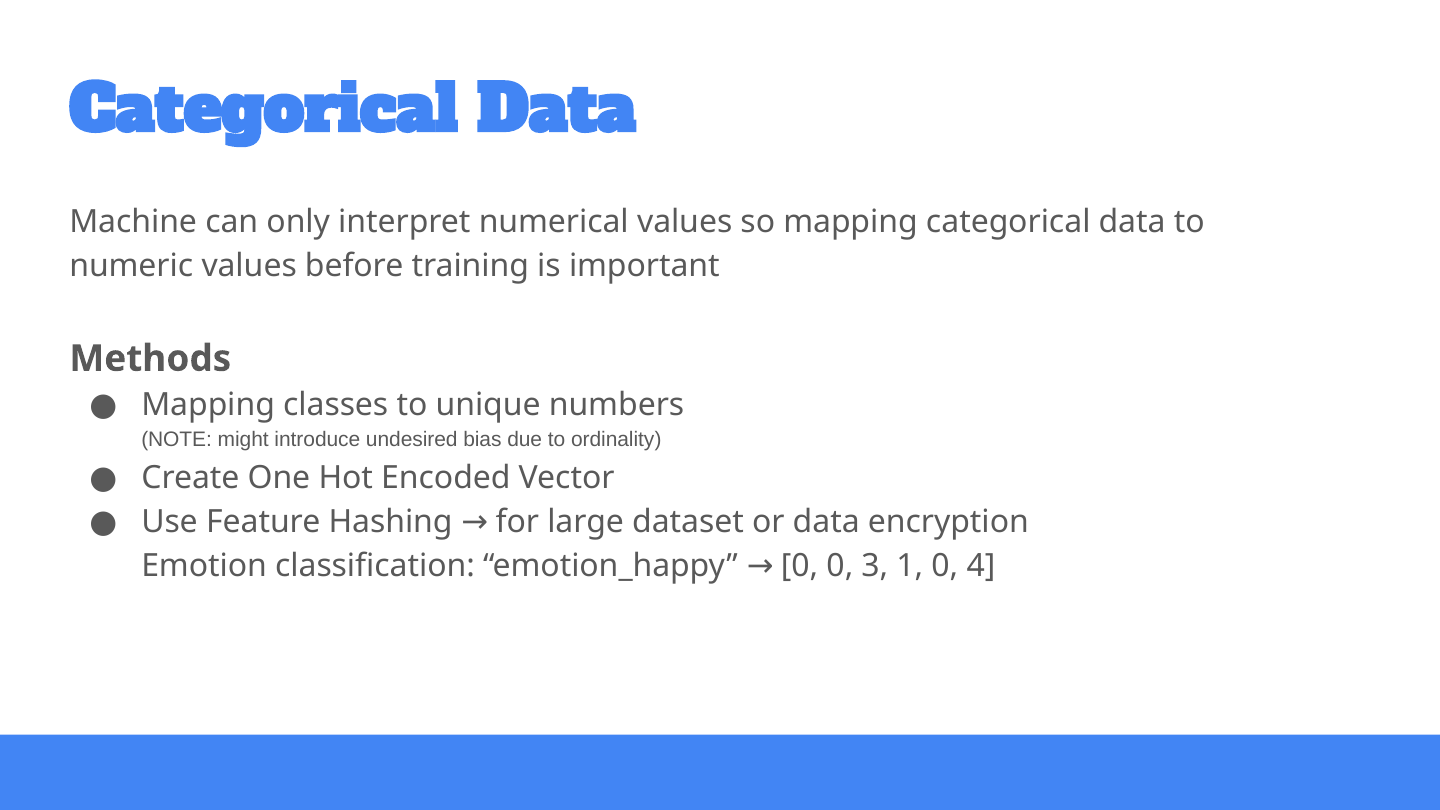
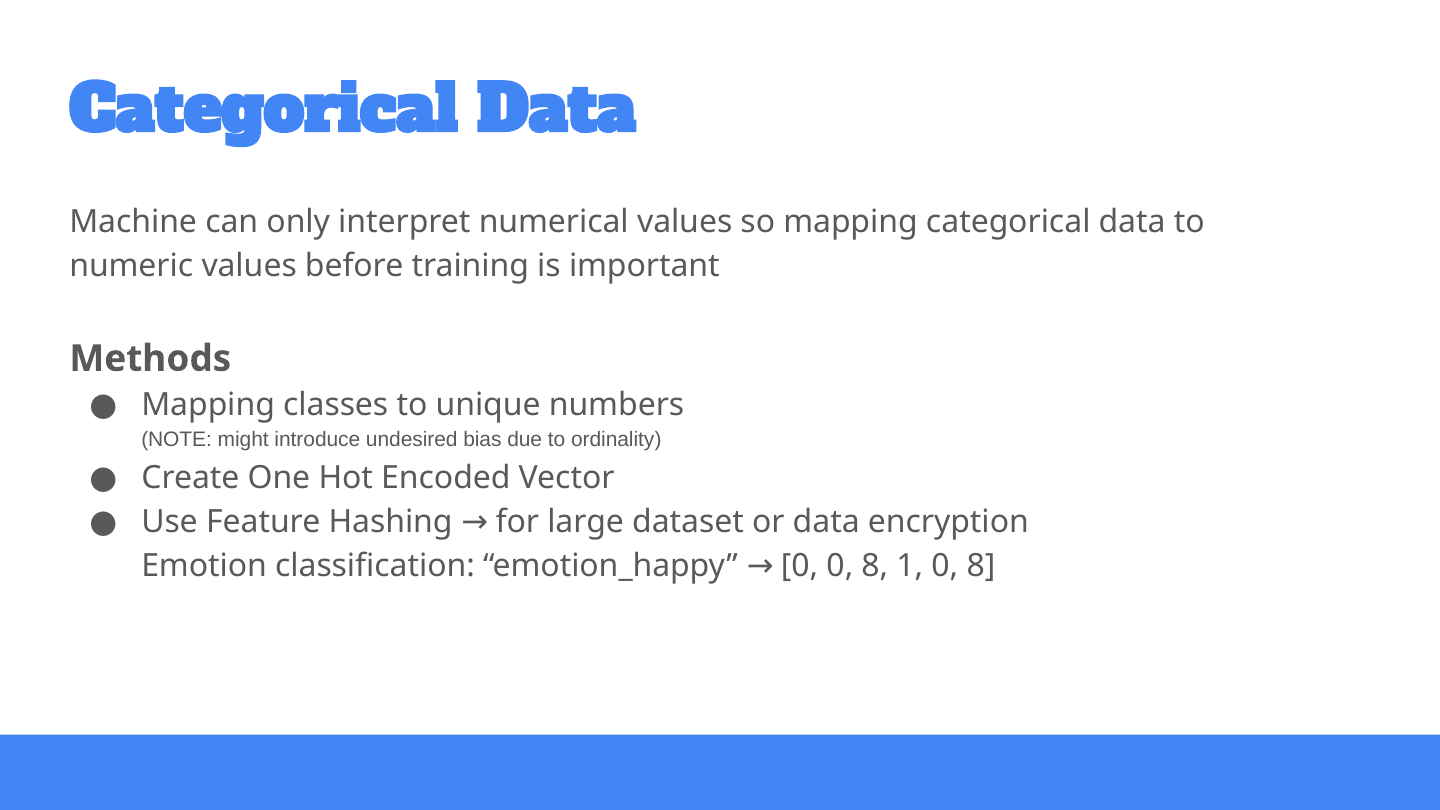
0 0 3: 3 -> 8 (875, 566)
1 0 4: 4 -> 8 (981, 566)
